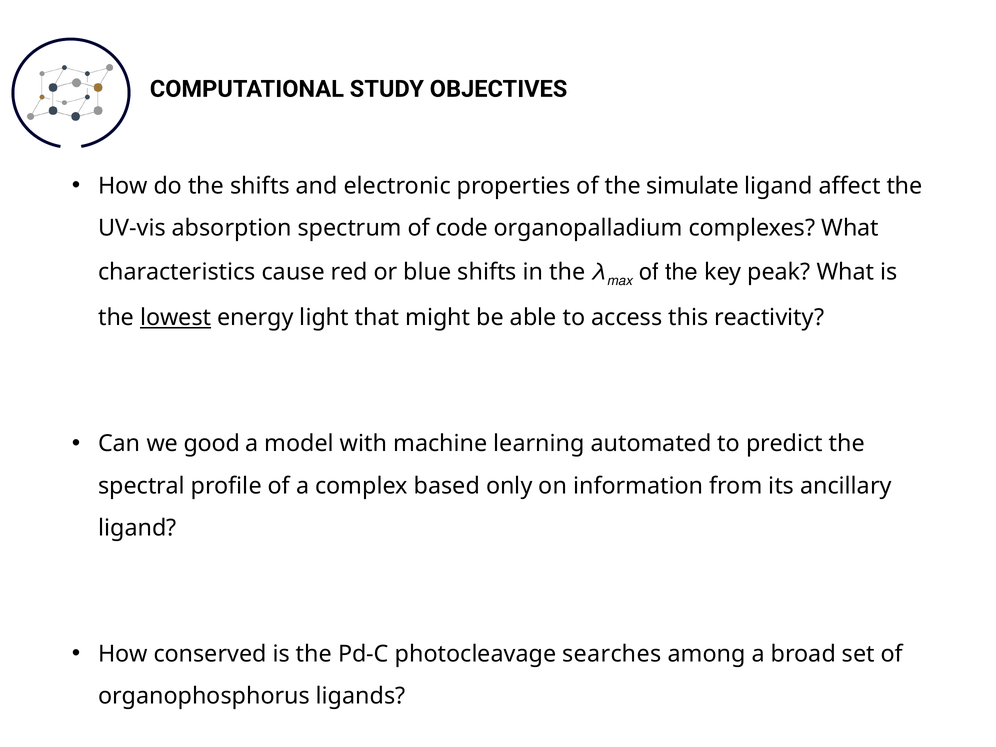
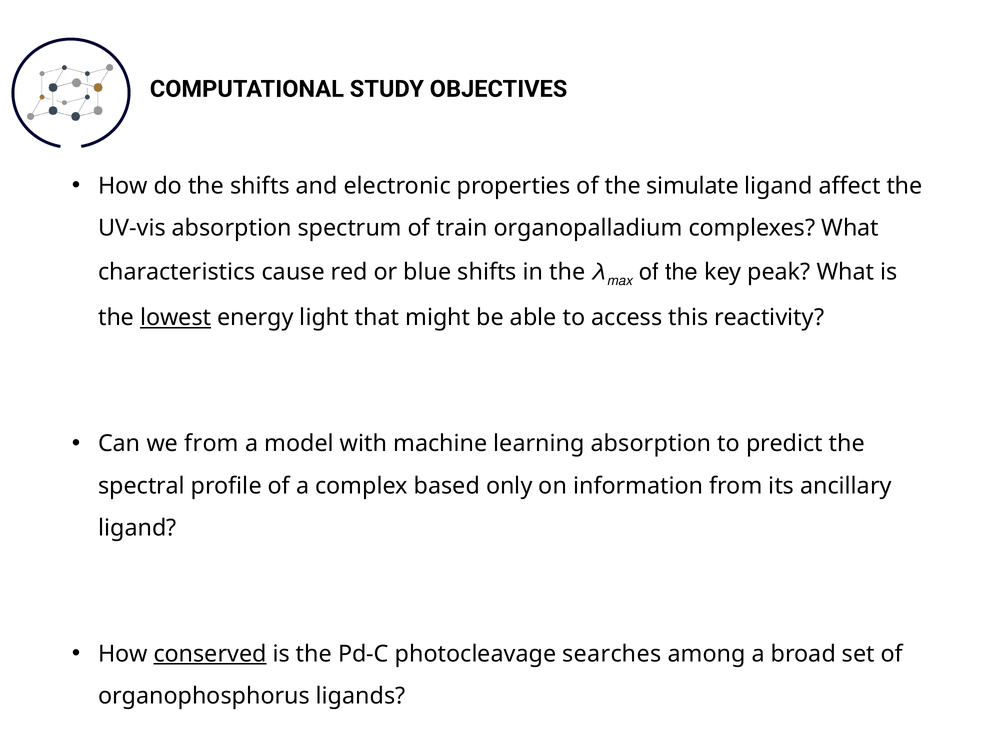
code: code -> train (462, 228)
we good: good -> from (212, 444)
learning automated: automated -> absorption (651, 444)
conserved underline: none -> present (210, 654)
